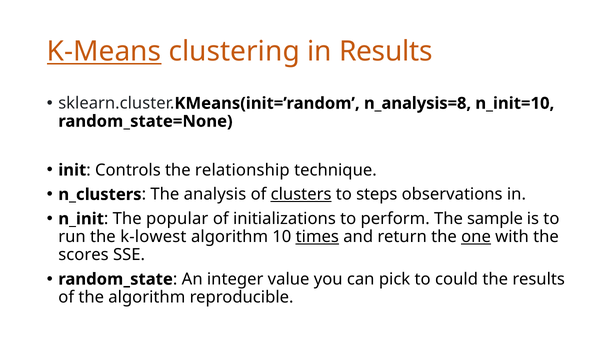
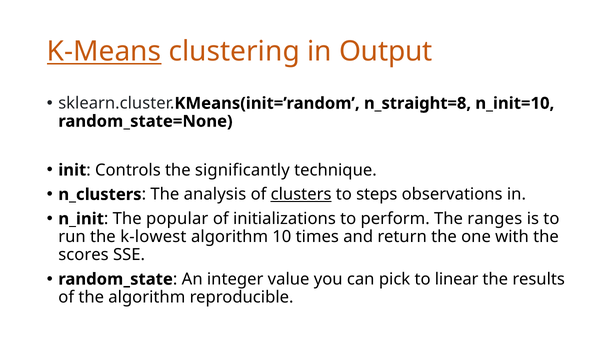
in Results: Results -> Output (386, 52)
n_analysis=8: n_analysis=8 -> n_straight=8 (418, 103)
relationship: relationship -> significantly (242, 170)
sample: sample -> ranges (495, 218)
times underline: present -> none (317, 236)
one underline: present -> none (476, 236)
could: could -> linear (457, 279)
